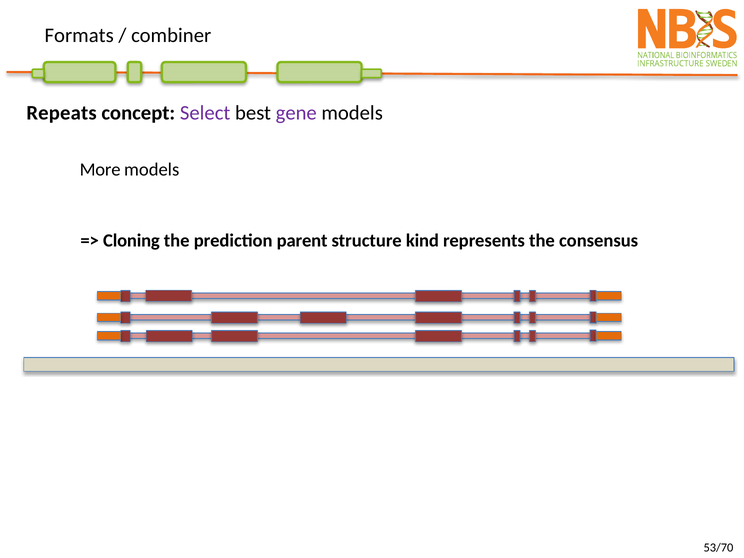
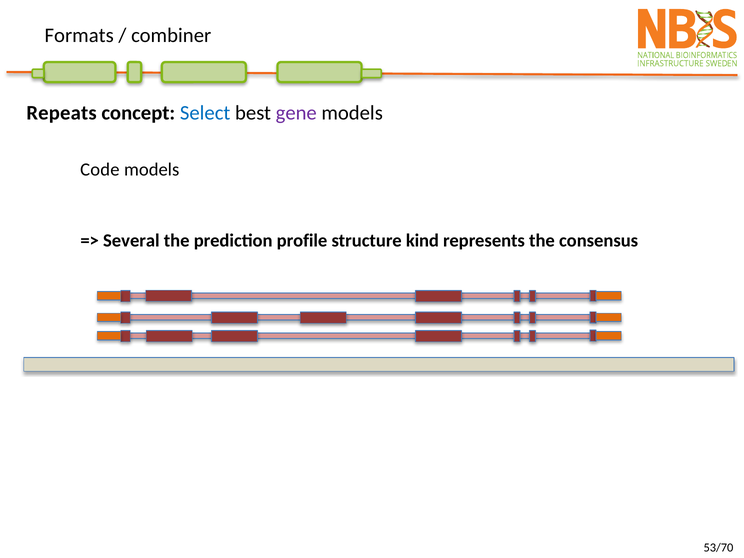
Select colour: purple -> blue (205, 113)
More: More -> Code (100, 170)
Cloning: Cloning -> Several (131, 241)
parent: parent -> profile (302, 241)
